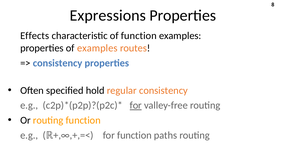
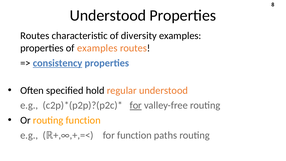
Expressions: Expressions -> Understood (108, 15)
Effects: Effects -> Routes (35, 36)
of function: function -> diversity (139, 36)
consistency underline: none -> present (58, 63)
regular consistency: consistency -> understood (163, 90)
